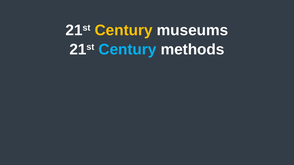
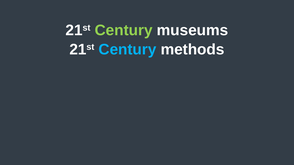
Century colour: yellow -> light green (124, 30)
